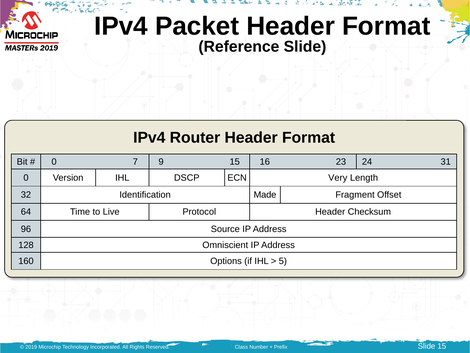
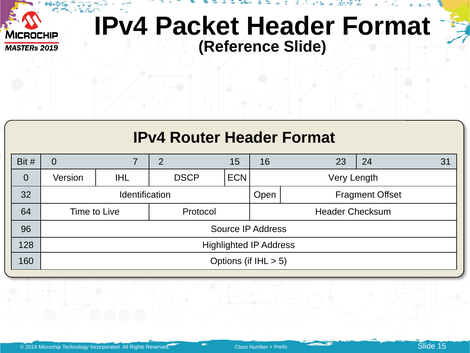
9: 9 -> 2 (161, 162)
Made: Made -> Open (265, 195)
Omniscient: Omniscient -> Highlighted (225, 245)
